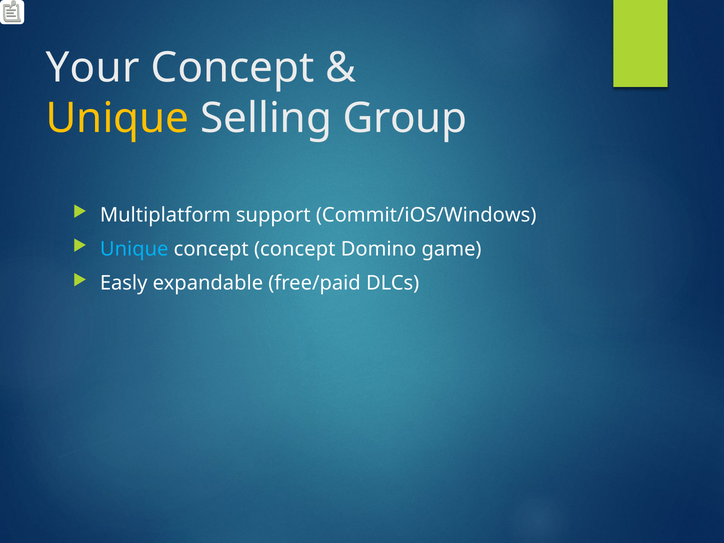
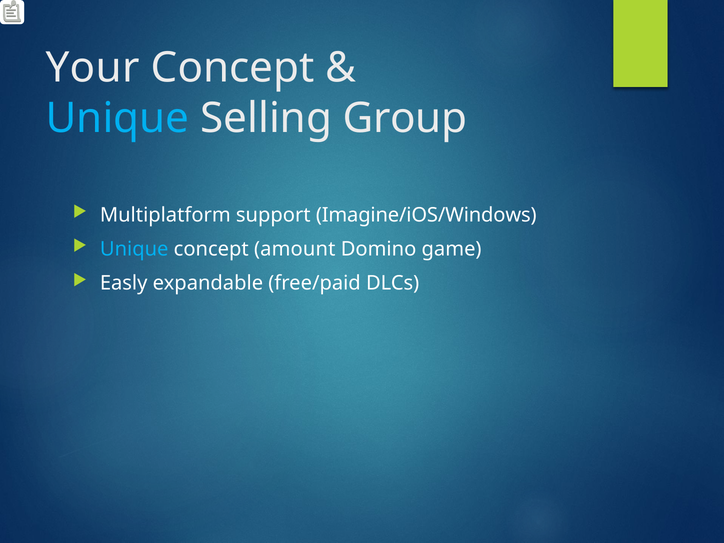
Unique colour: yellow -> light blue (117, 118)
Commit/iOS/Windows: Commit/iOS/Windows -> Imagine/iOS/Windows (426, 215)
concept concept: concept -> amount (295, 249)
